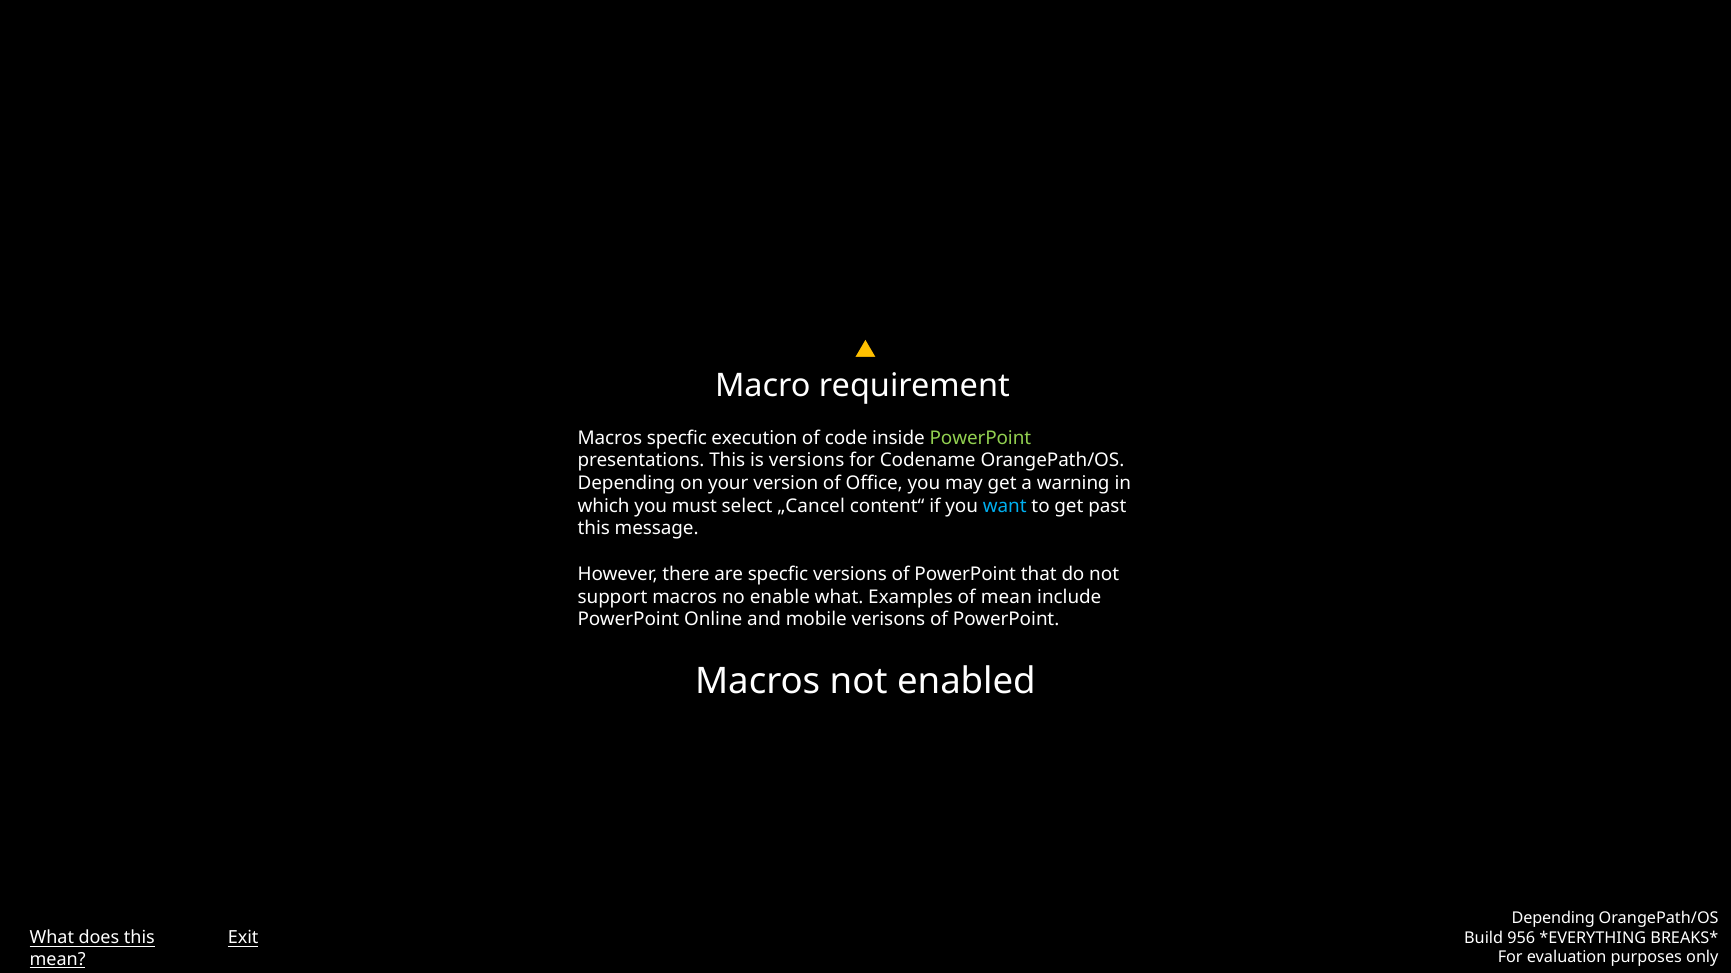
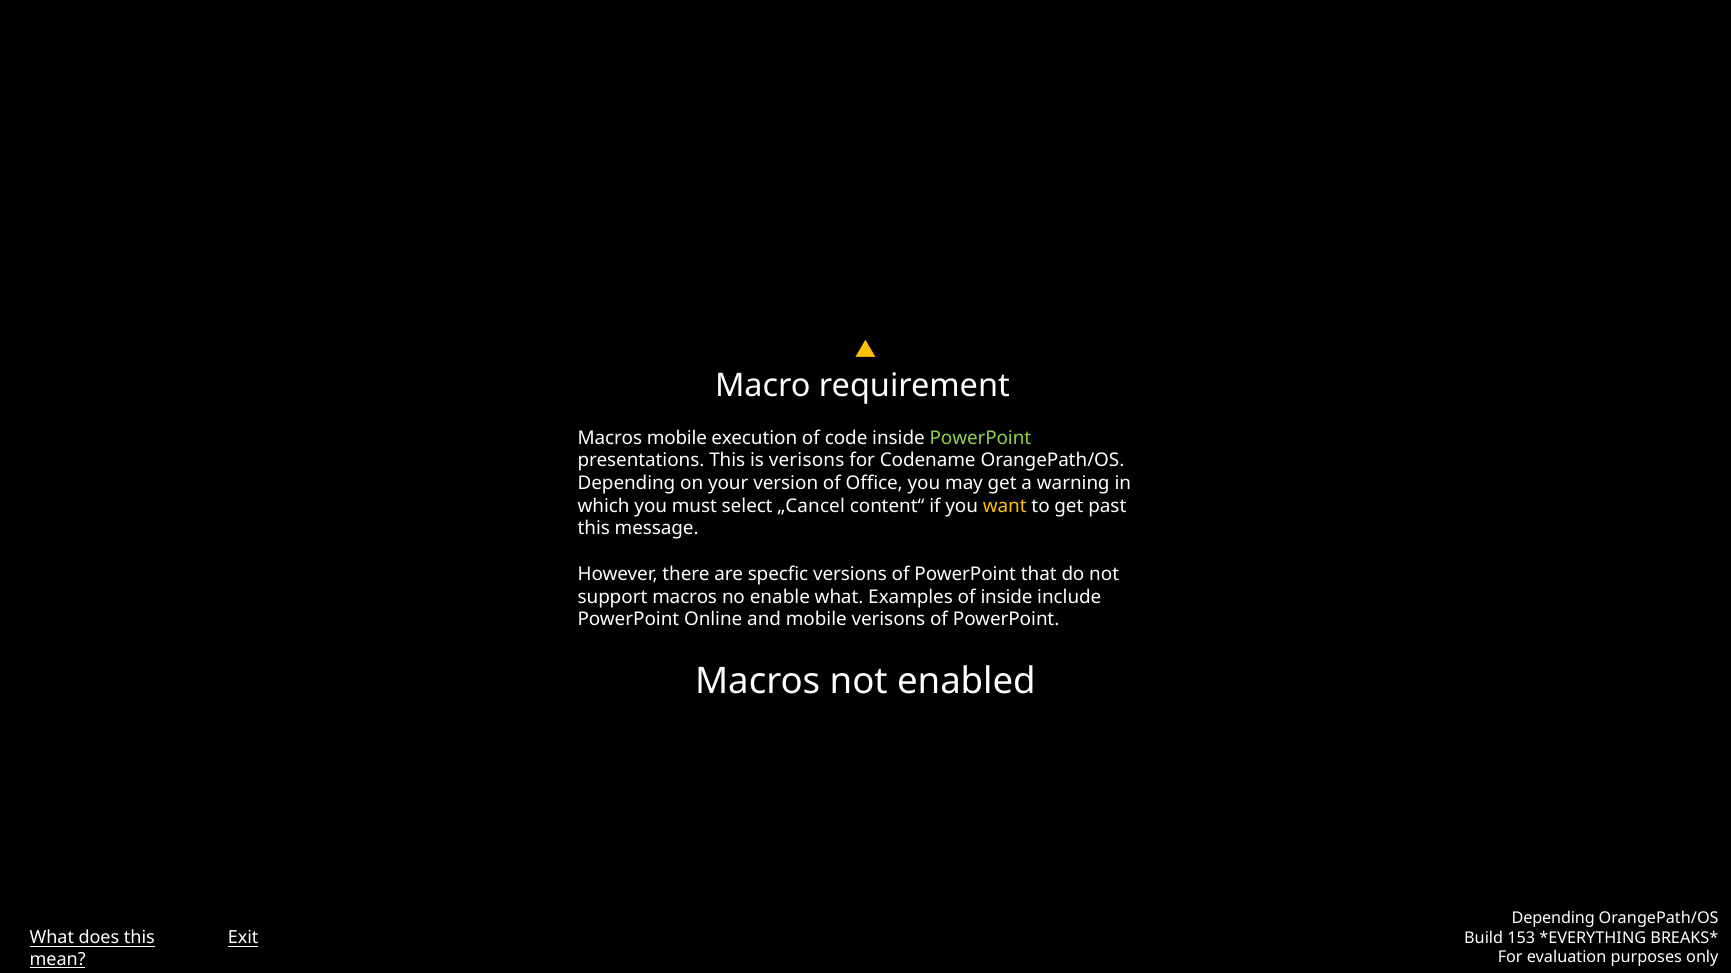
Macros specfic: specfic -> mobile (677, 438)
is versions: versions -> verisons (807, 461)
want colour: light blue -> yellow (1005, 506)
of mean: mean -> inside (1007, 597)
956: 956 -> 153 (1521, 938)
